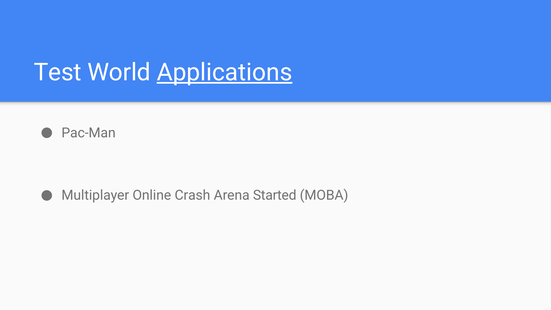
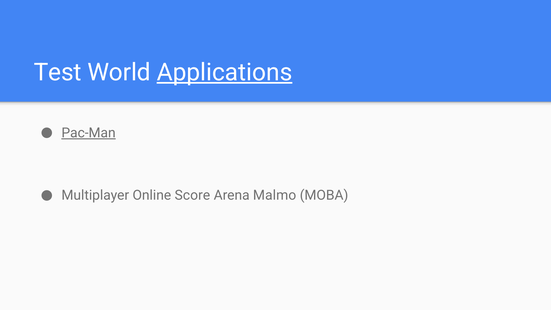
Pac-Man underline: none -> present (89, 133)
Crash: Crash -> Score (192, 195)
Started: Started -> Malmo (275, 195)
